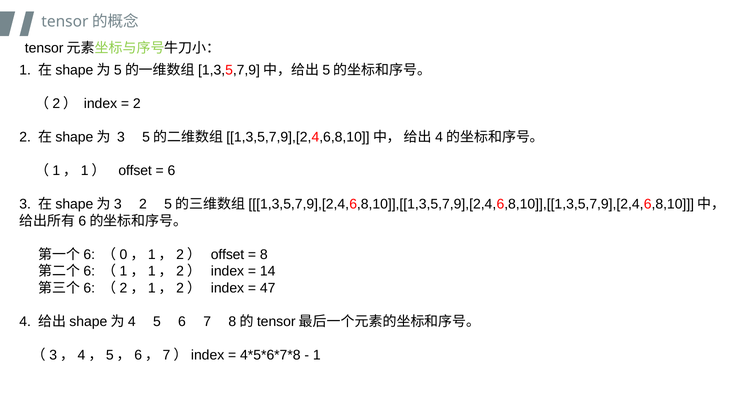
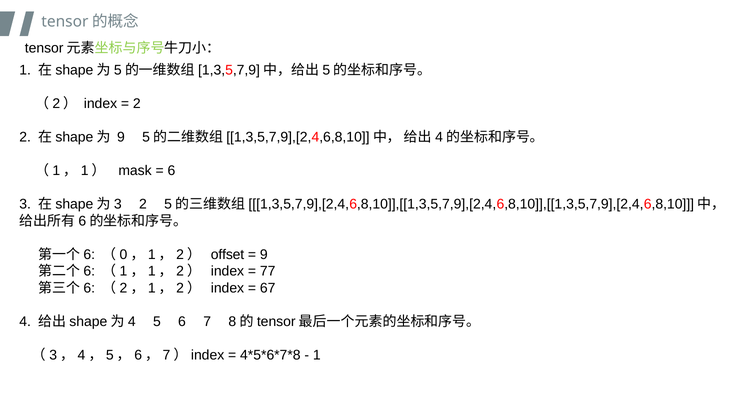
3: 3 -> 9 (121, 137)
（1，1） offset: offset -> mask (135, 170)
8: 8 -> 9 (264, 254)
14: 14 -> 77 (268, 271)
47: 47 -> 67 (268, 288)
